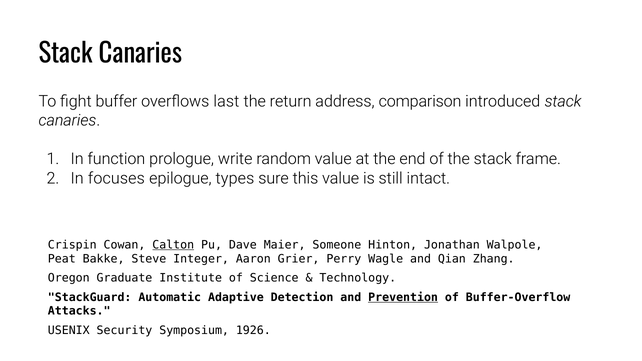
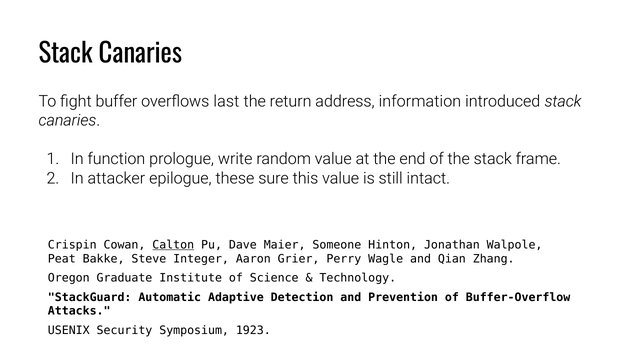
comparison: comparison -> information (420, 101)
focuses: focuses -> attacker (116, 178)
types: types -> these (235, 178)
Prevention underline: present -> none (403, 297)
1926: 1926 -> 1923 (253, 331)
